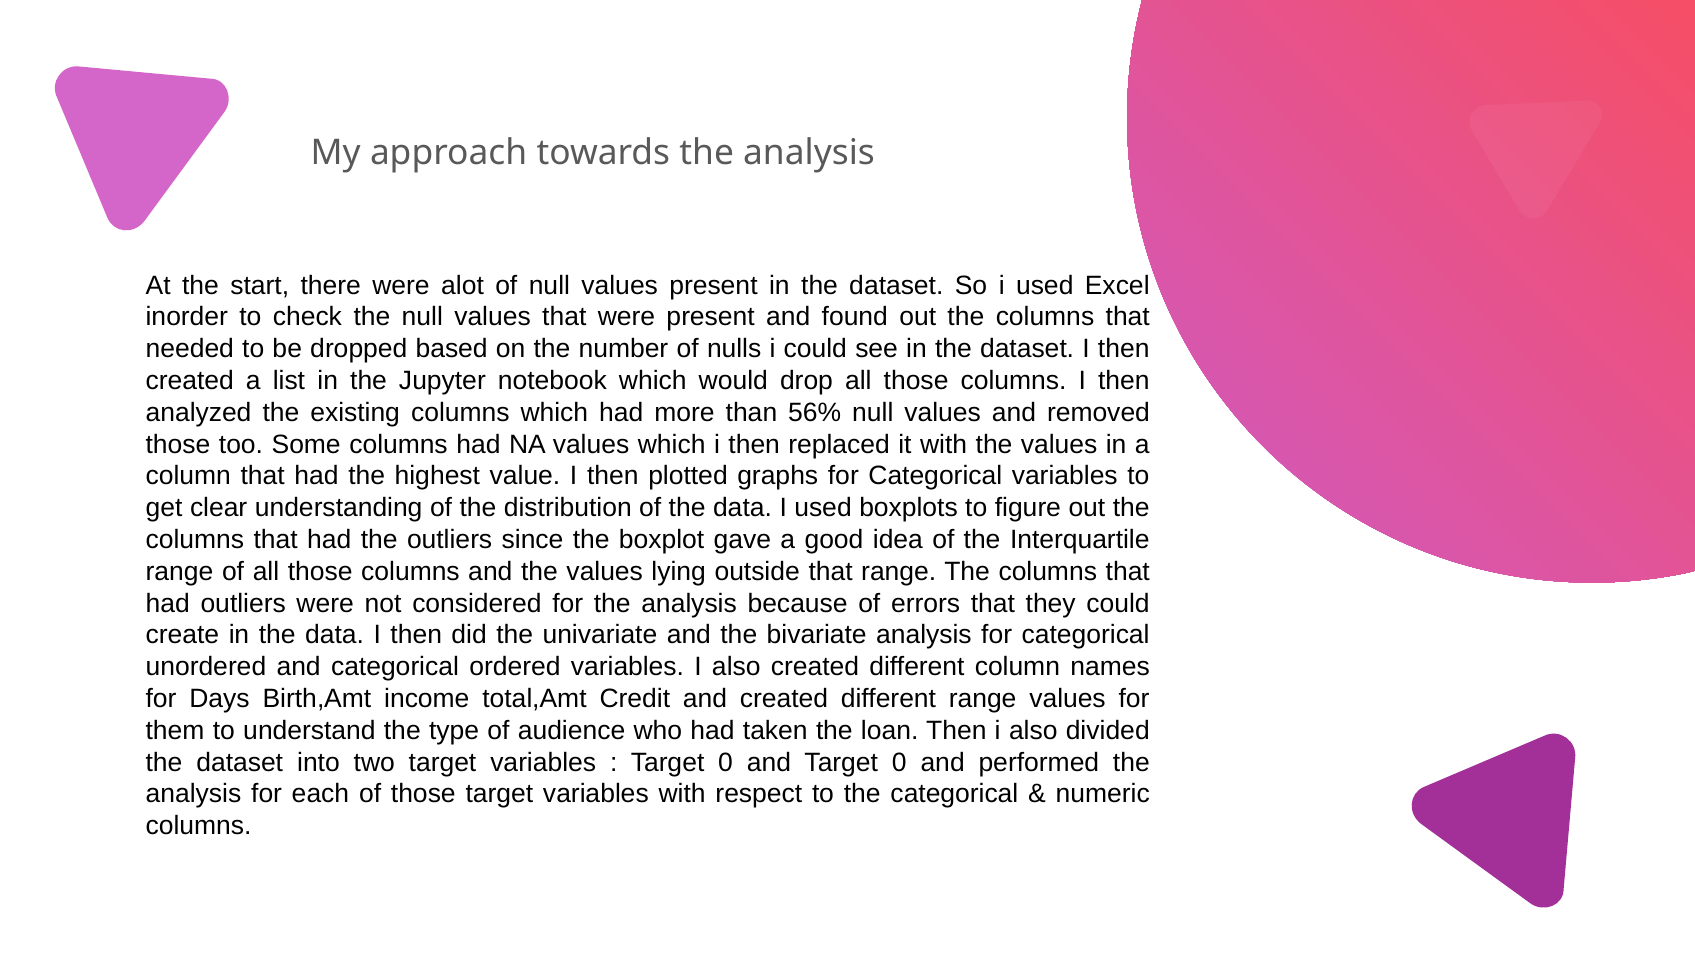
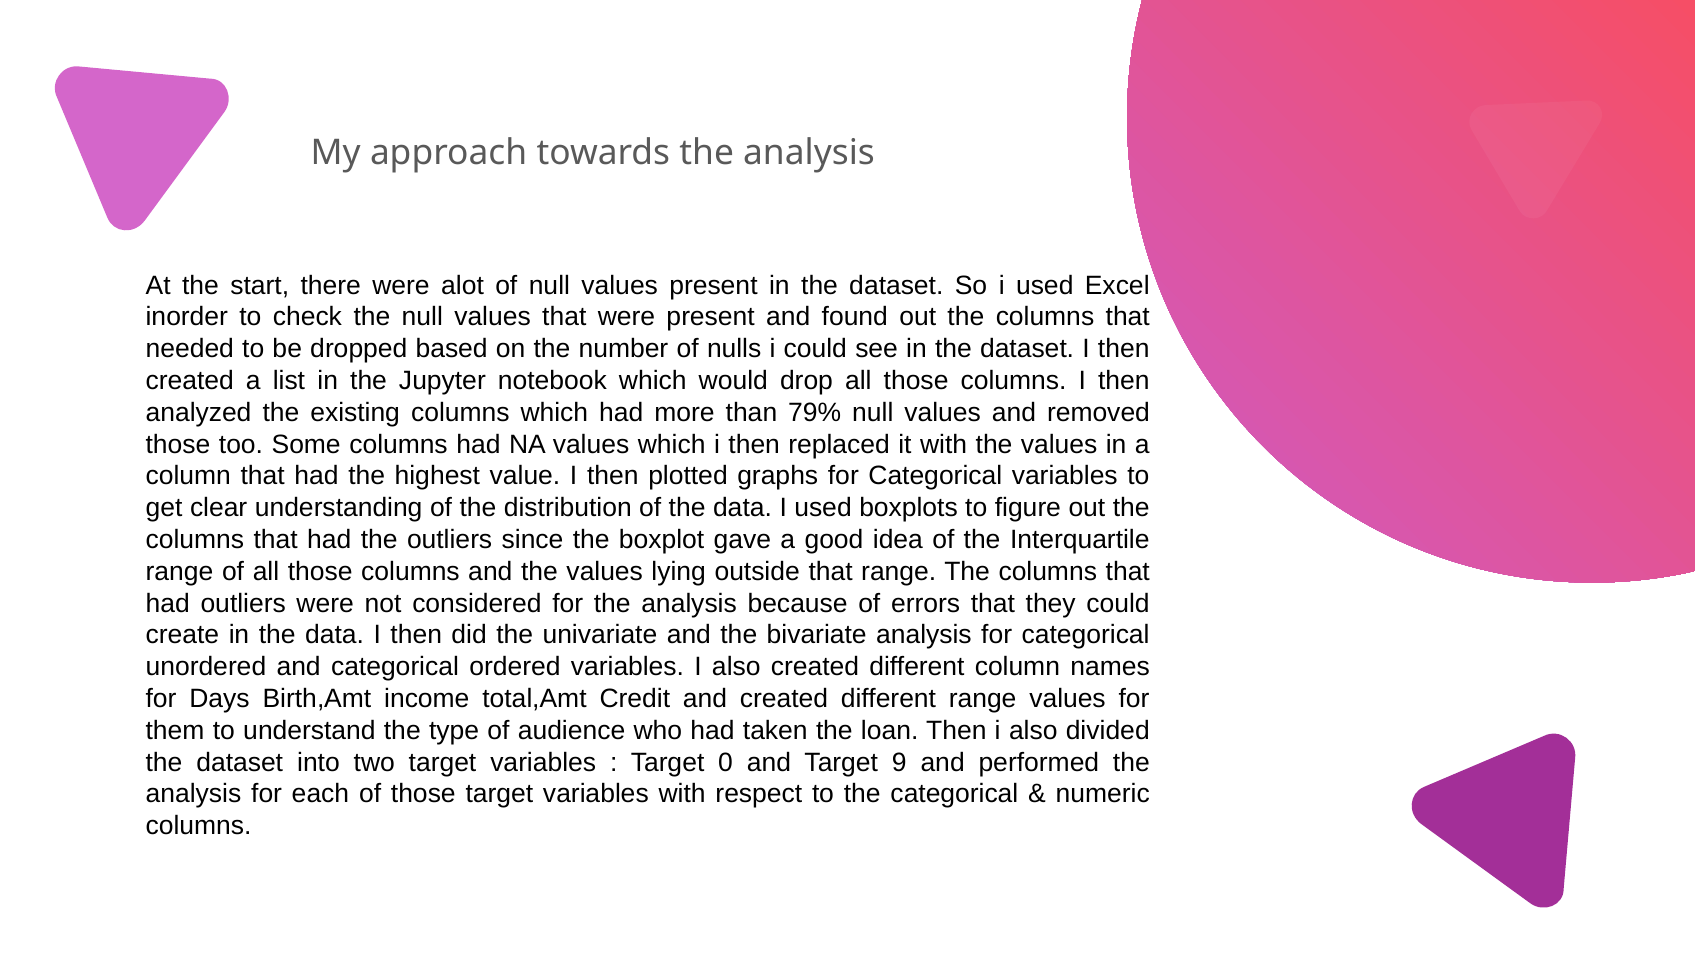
56%: 56% -> 79% (815, 412)
and Target 0: 0 -> 9 (899, 762)
